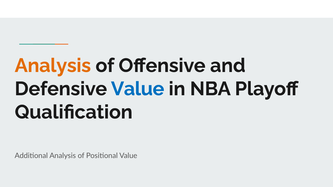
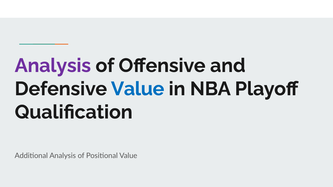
Analysis colour: orange -> purple (53, 66)
